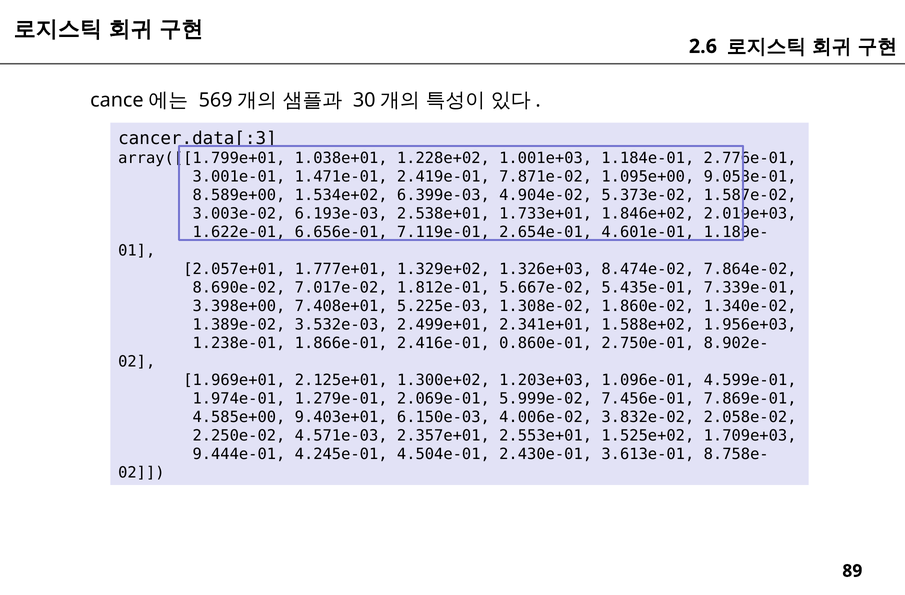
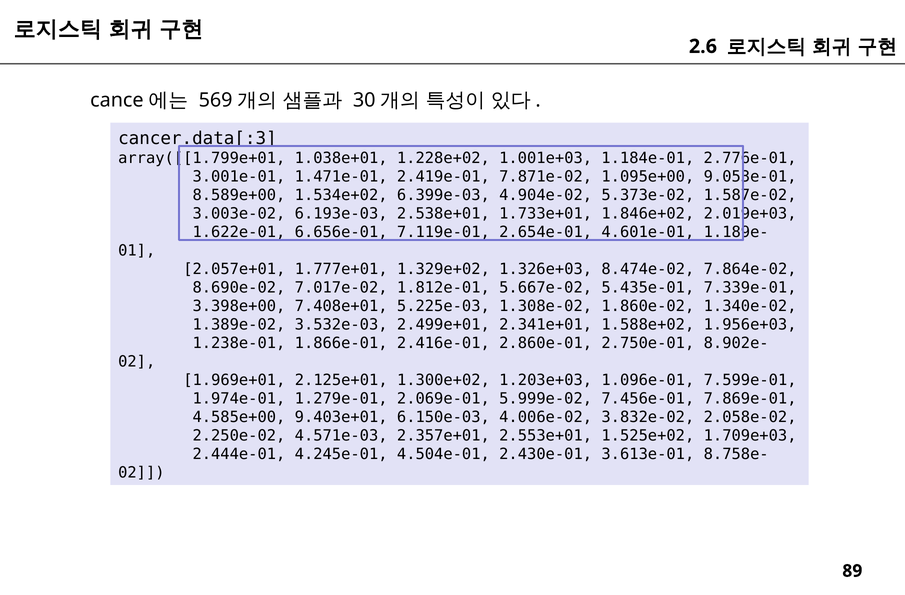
0.860e-01: 0.860e-01 -> 2.860e-01 (546, 343)
4.599e-01: 4.599e-01 -> 7.599e-01 (750, 380)
9.444e-01: 9.444e-01 -> 2.444e-01 (239, 454)
